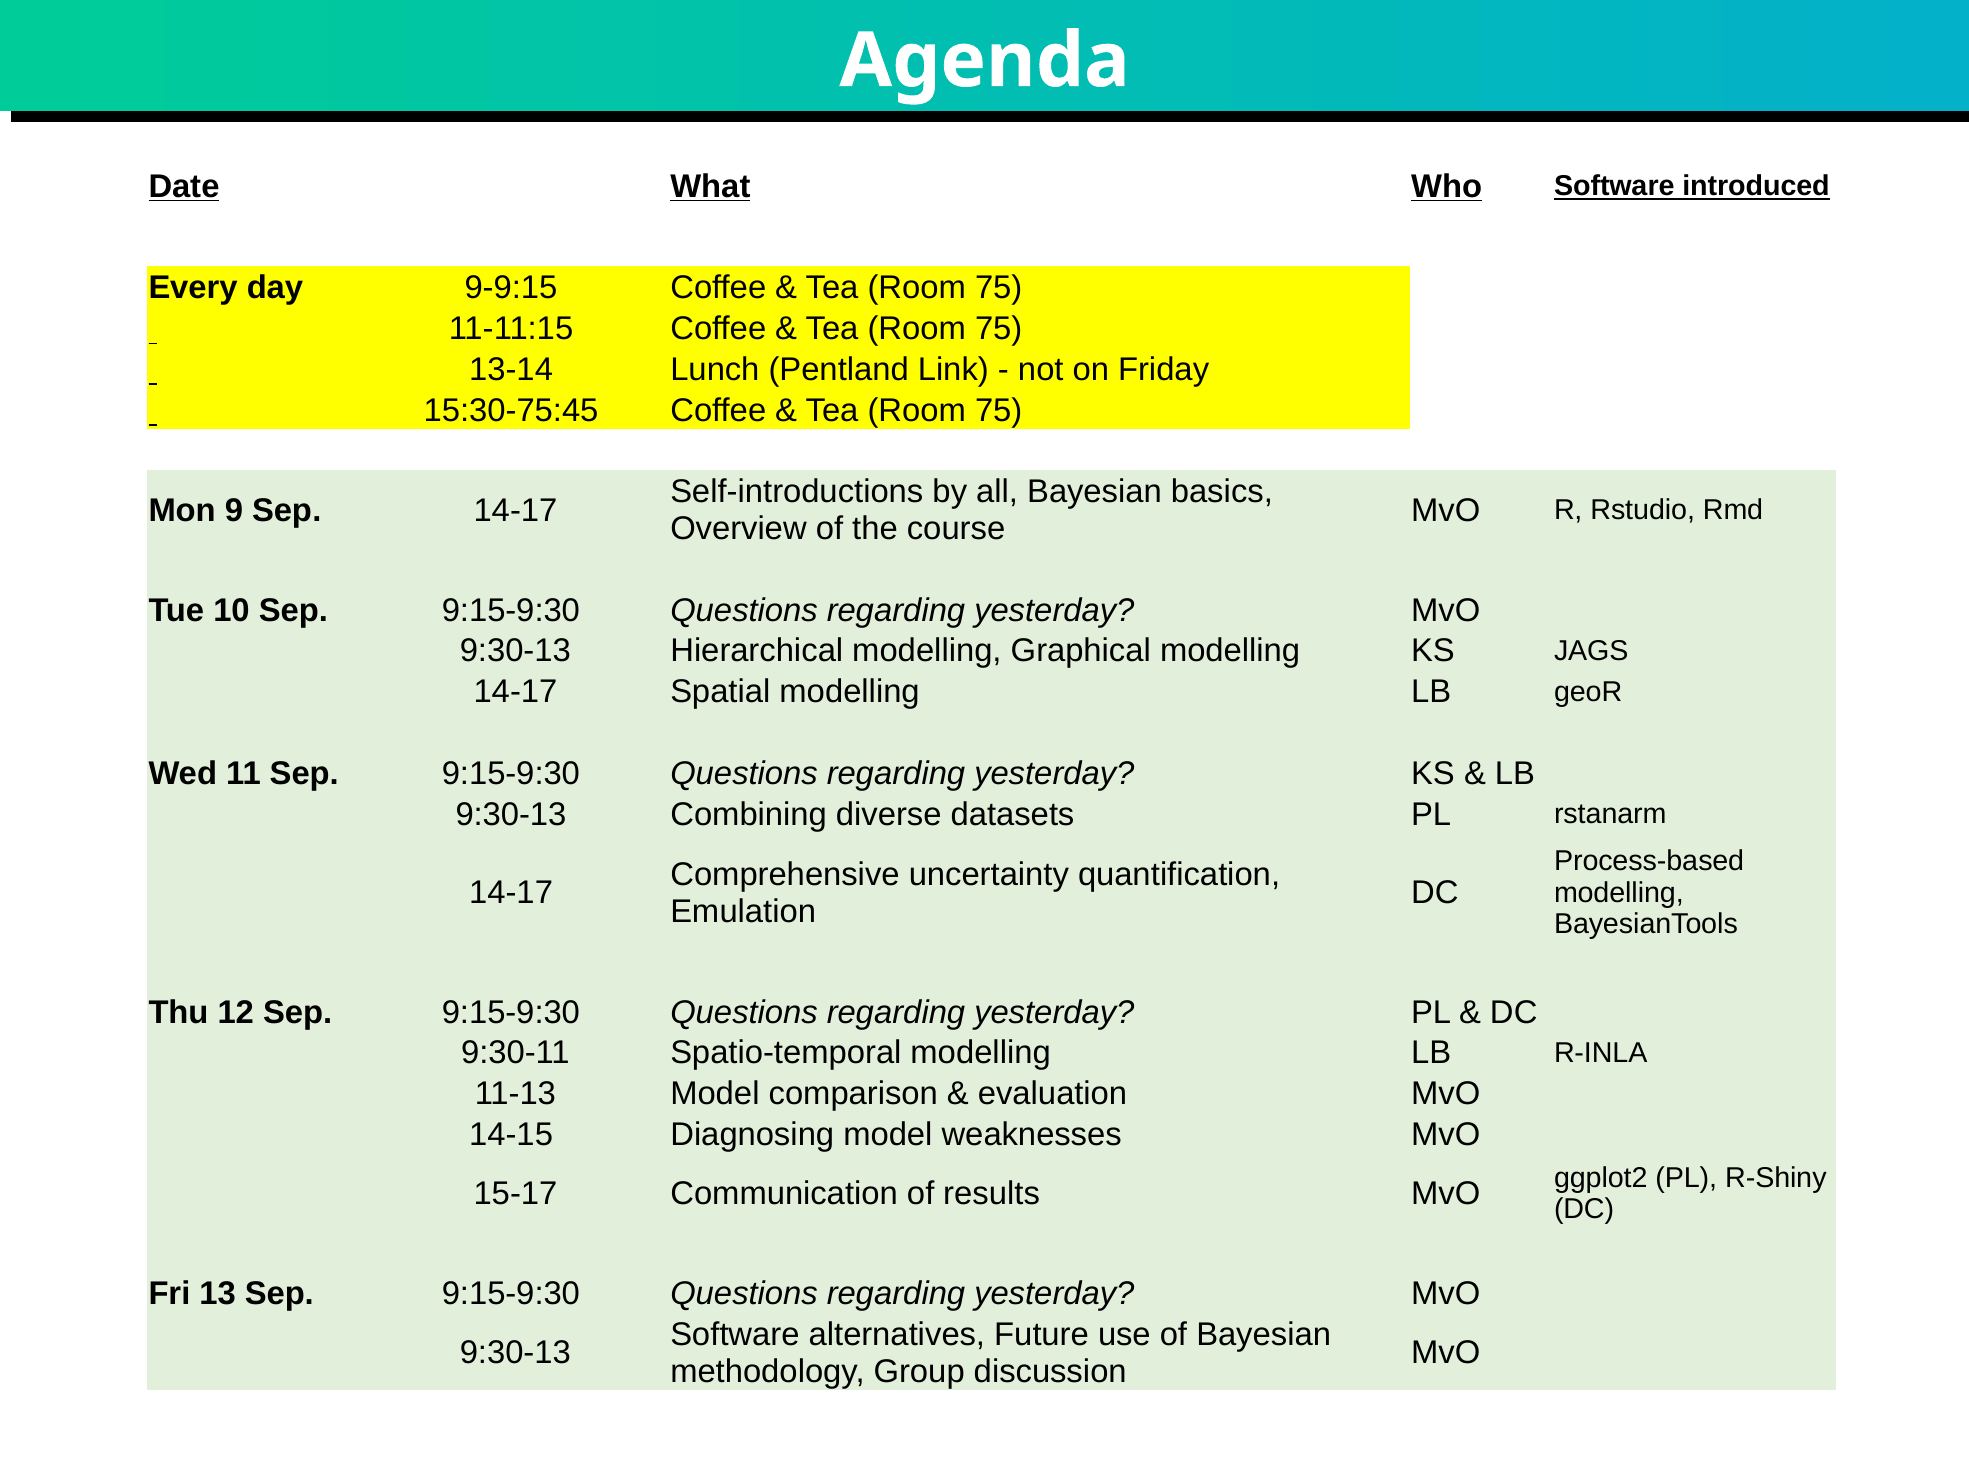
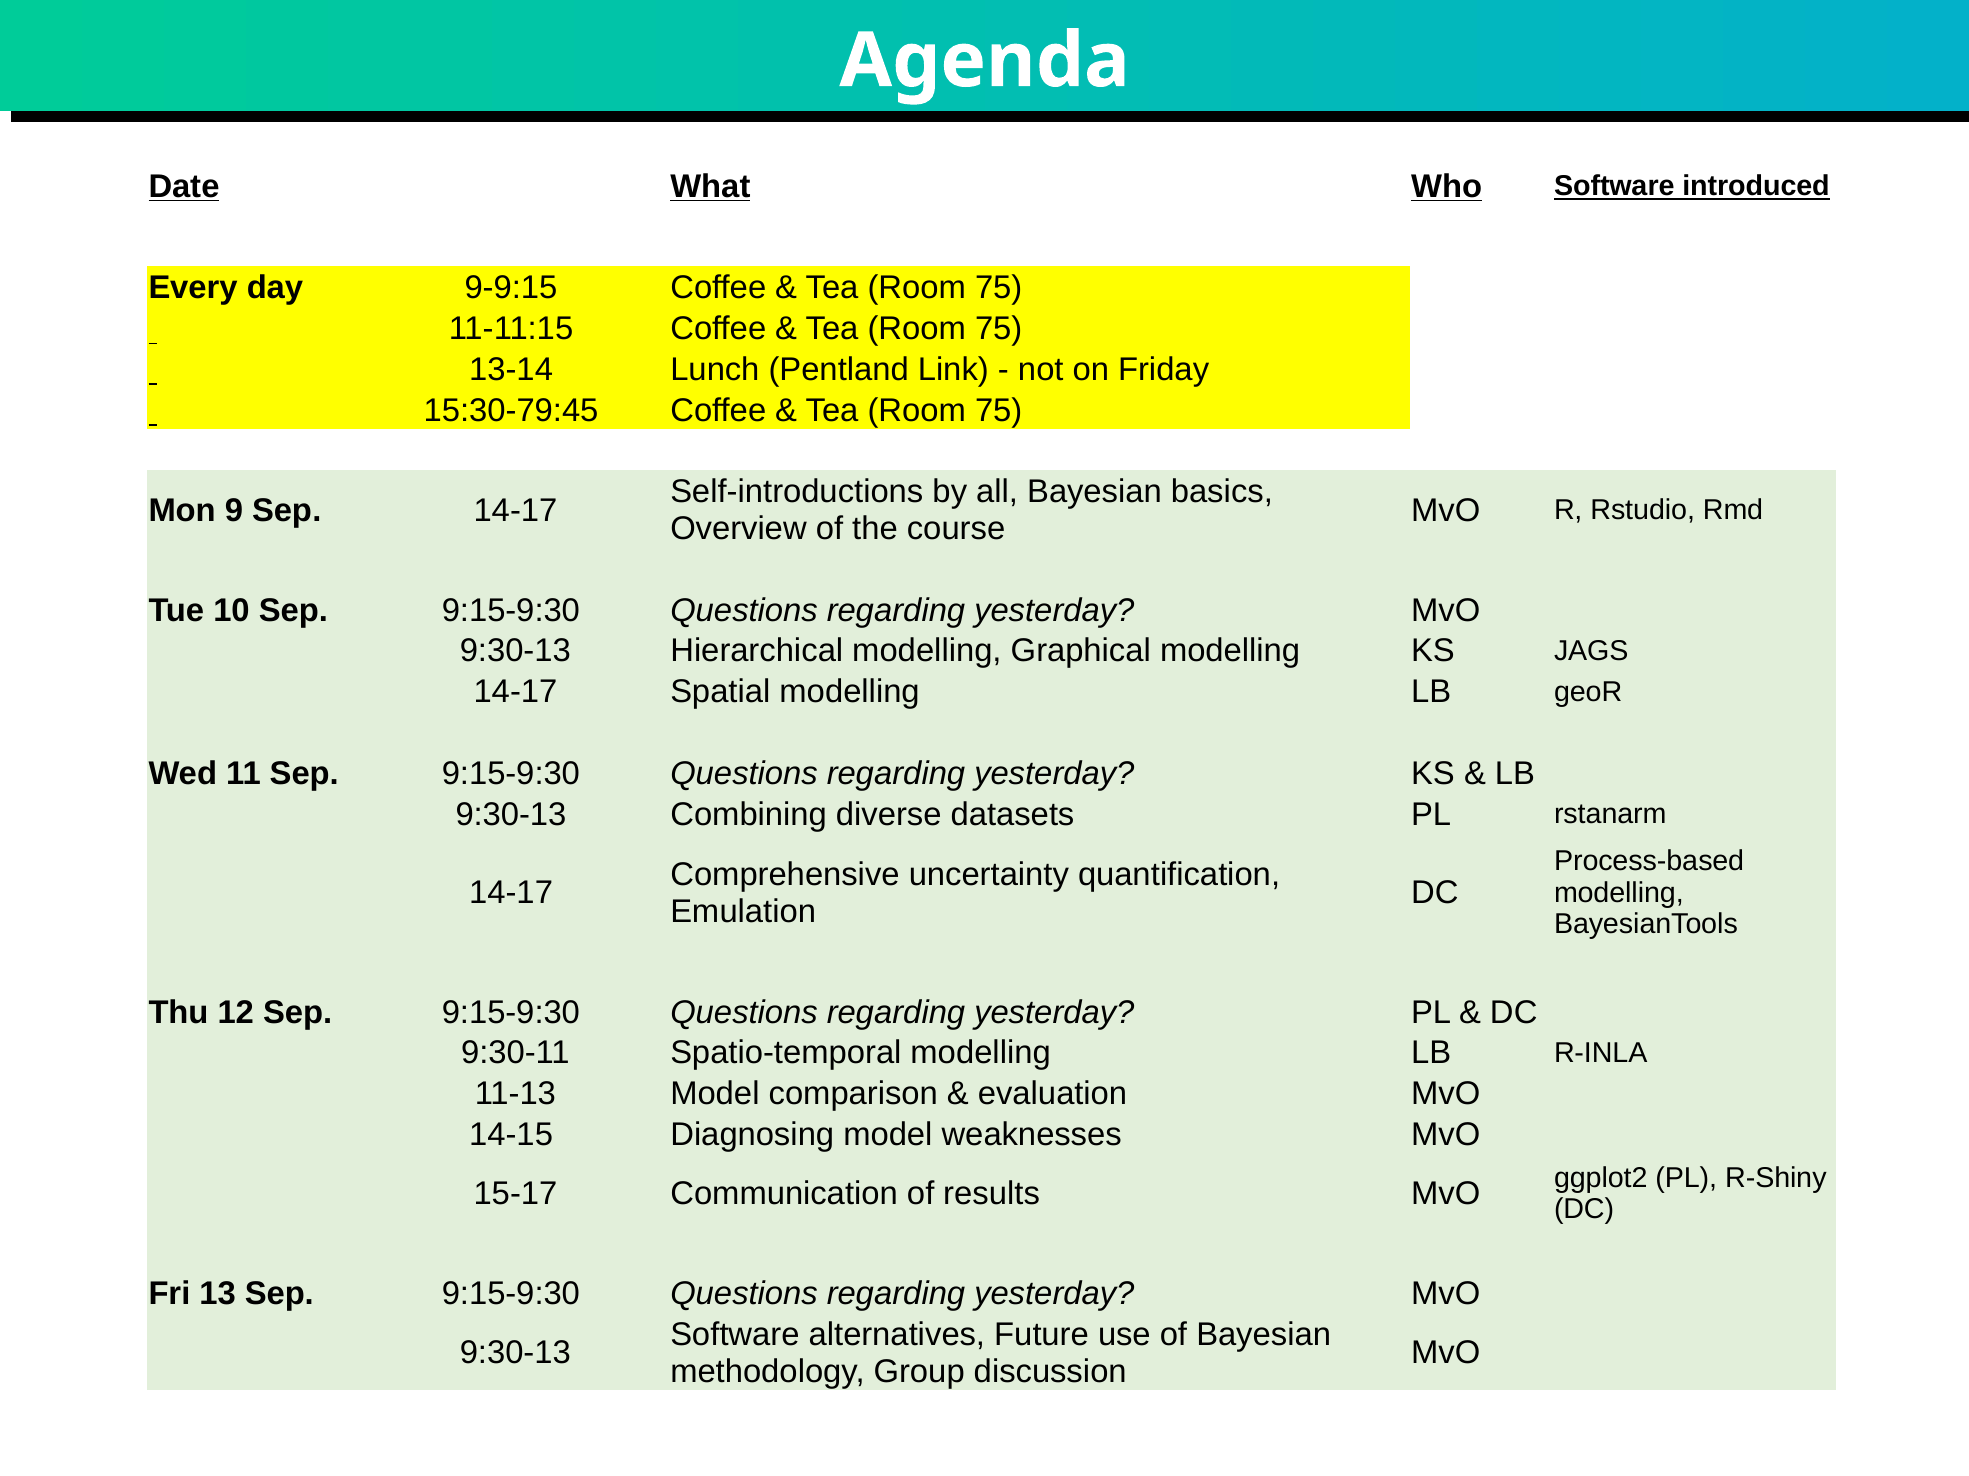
15:30-75:45: 15:30-75:45 -> 15:30-79:45 (511, 411)
